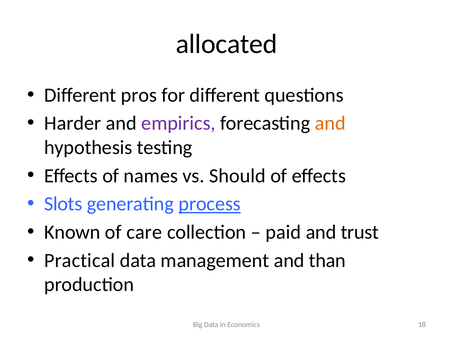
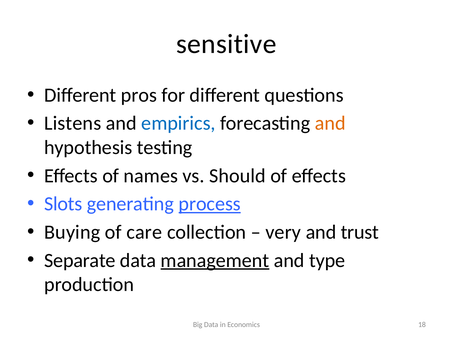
allocated: allocated -> sensitive (226, 44)
Harder: Harder -> Listens (73, 123)
empirics colour: purple -> blue (178, 123)
Known: Known -> Buying (72, 232)
paid: paid -> very (283, 232)
Practical: Practical -> Separate (80, 260)
management underline: none -> present (215, 260)
than: than -> type (327, 260)
